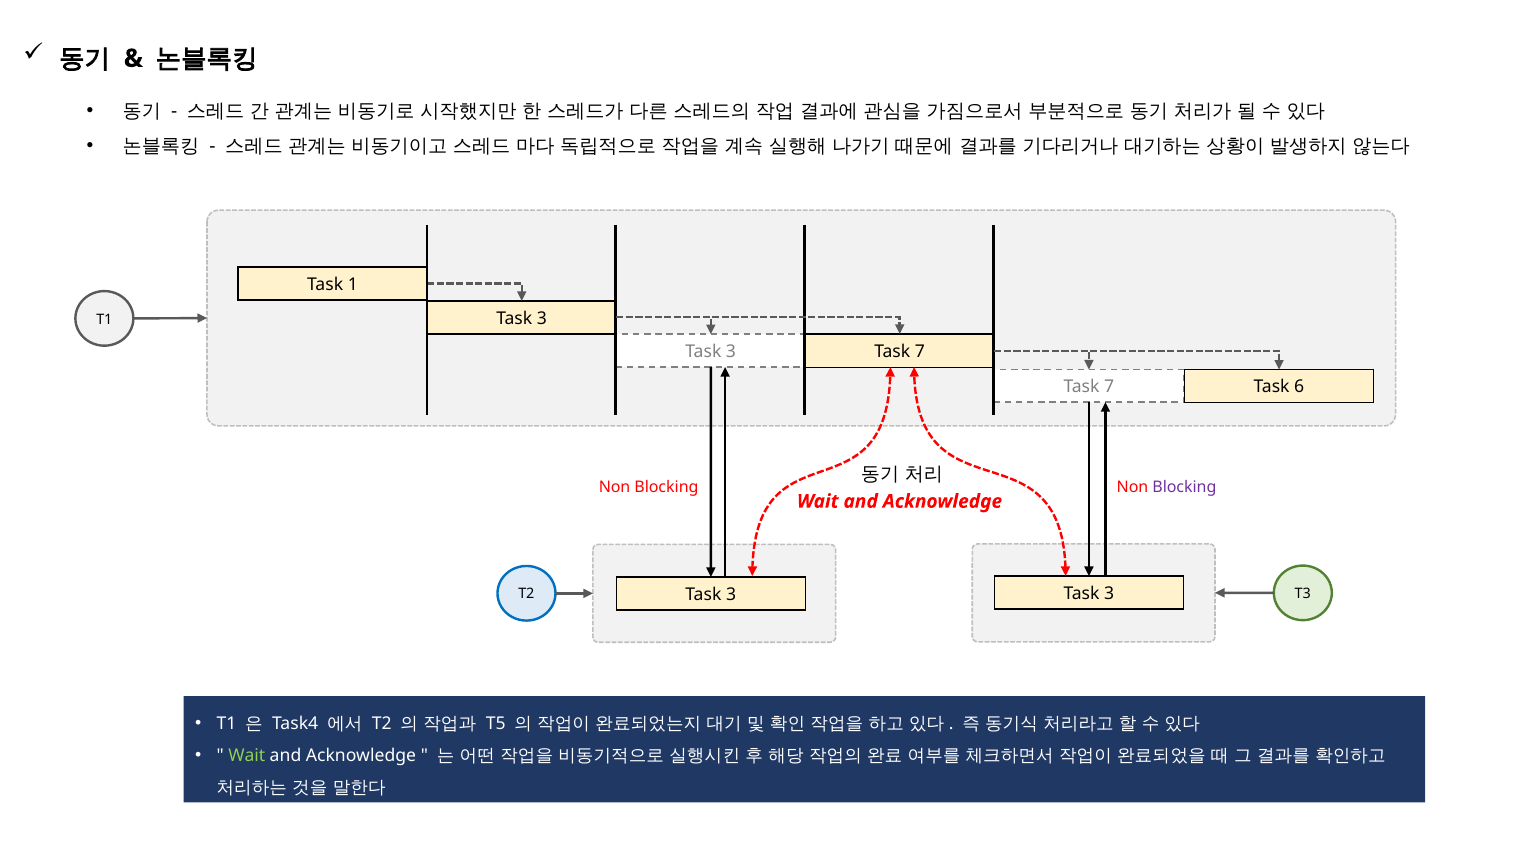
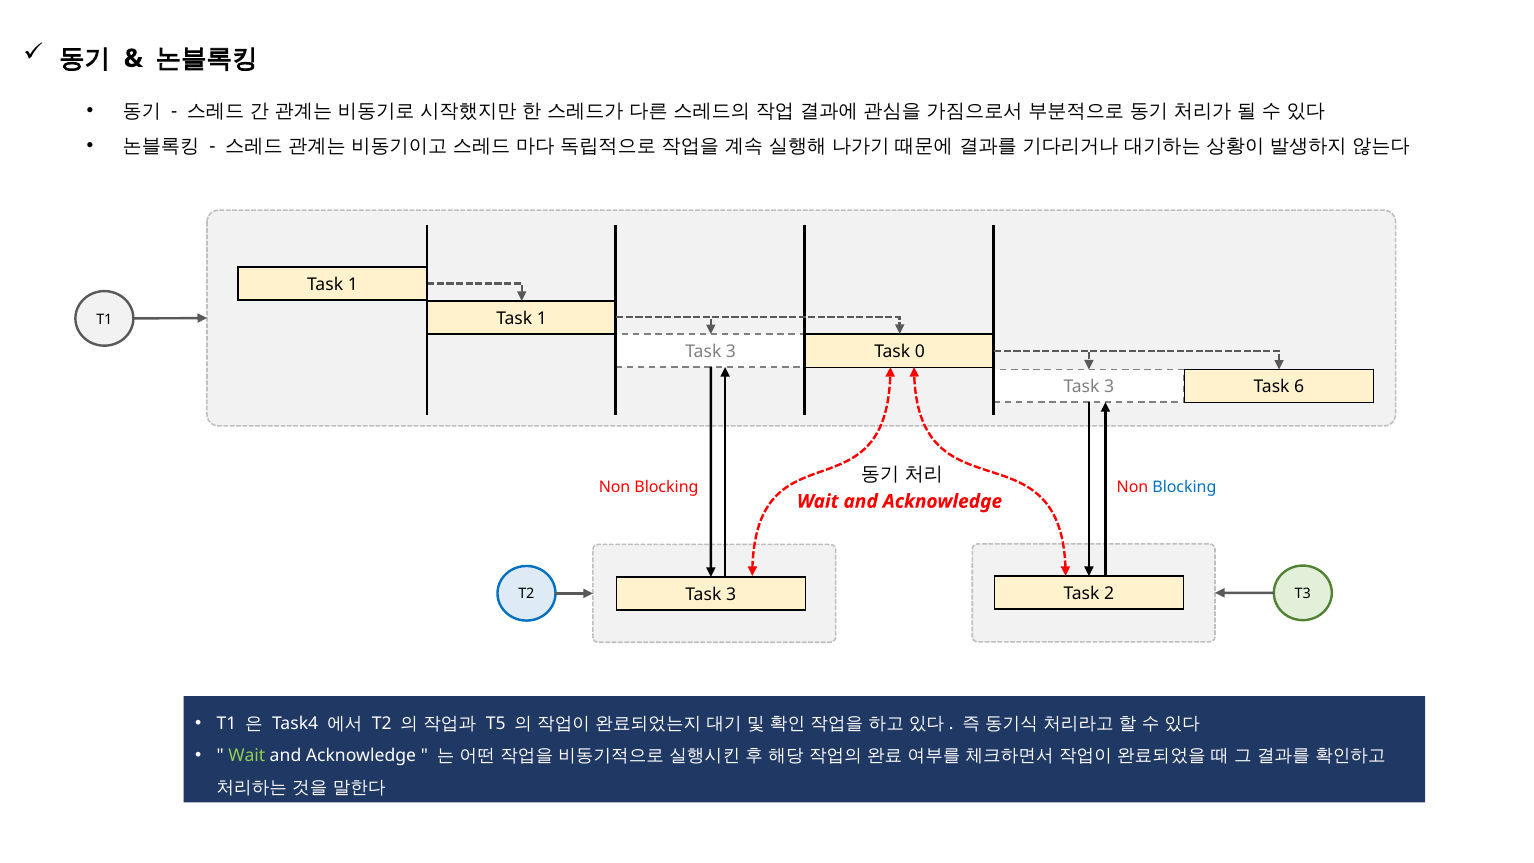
T1 Task 3: 3 -> 1 (542, 318)
7: 7 -> 0 (920, 352)
7: 7 -> 3 (1109, 387)
Blocking colour: purple -> blue (1184, 488)
3: 3 -> 2 (1109, 593)
